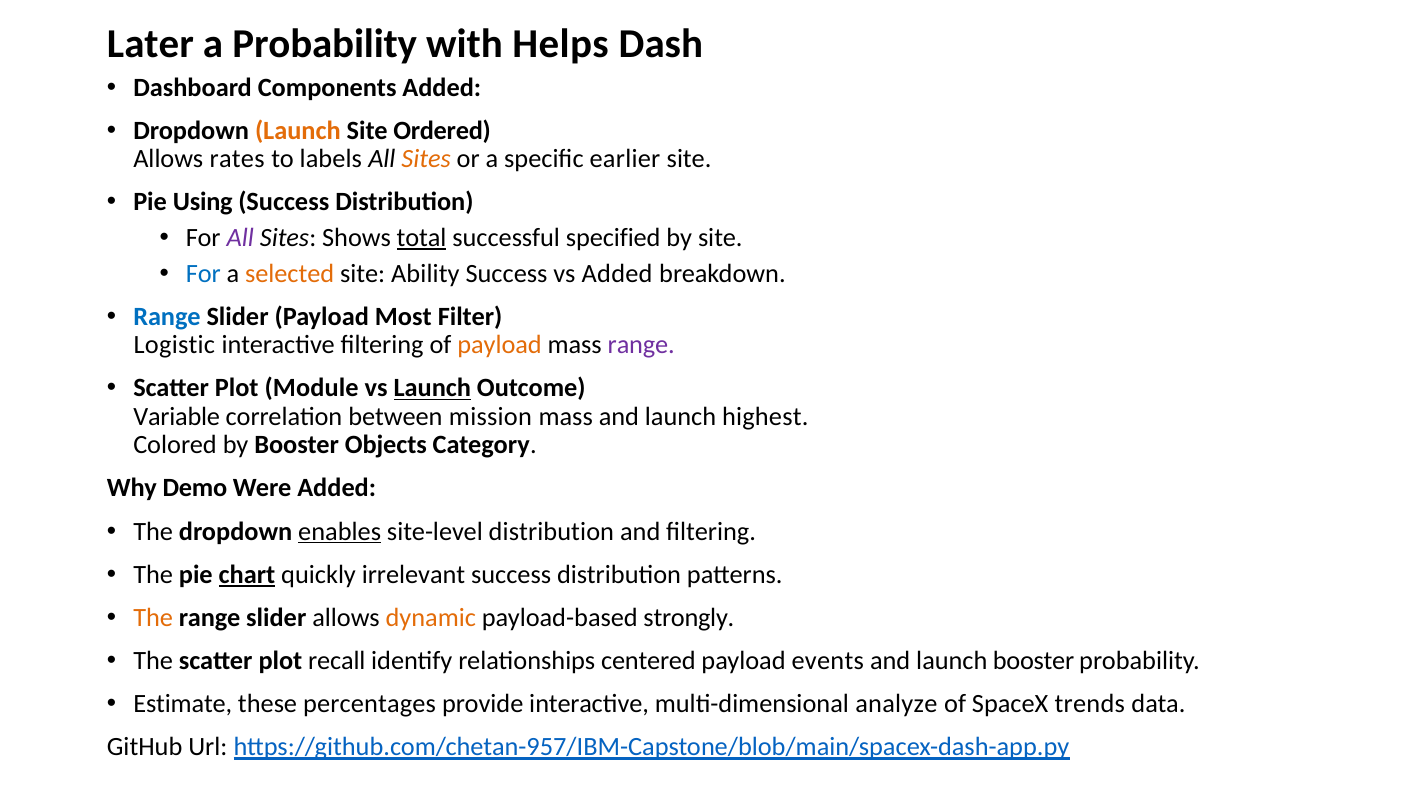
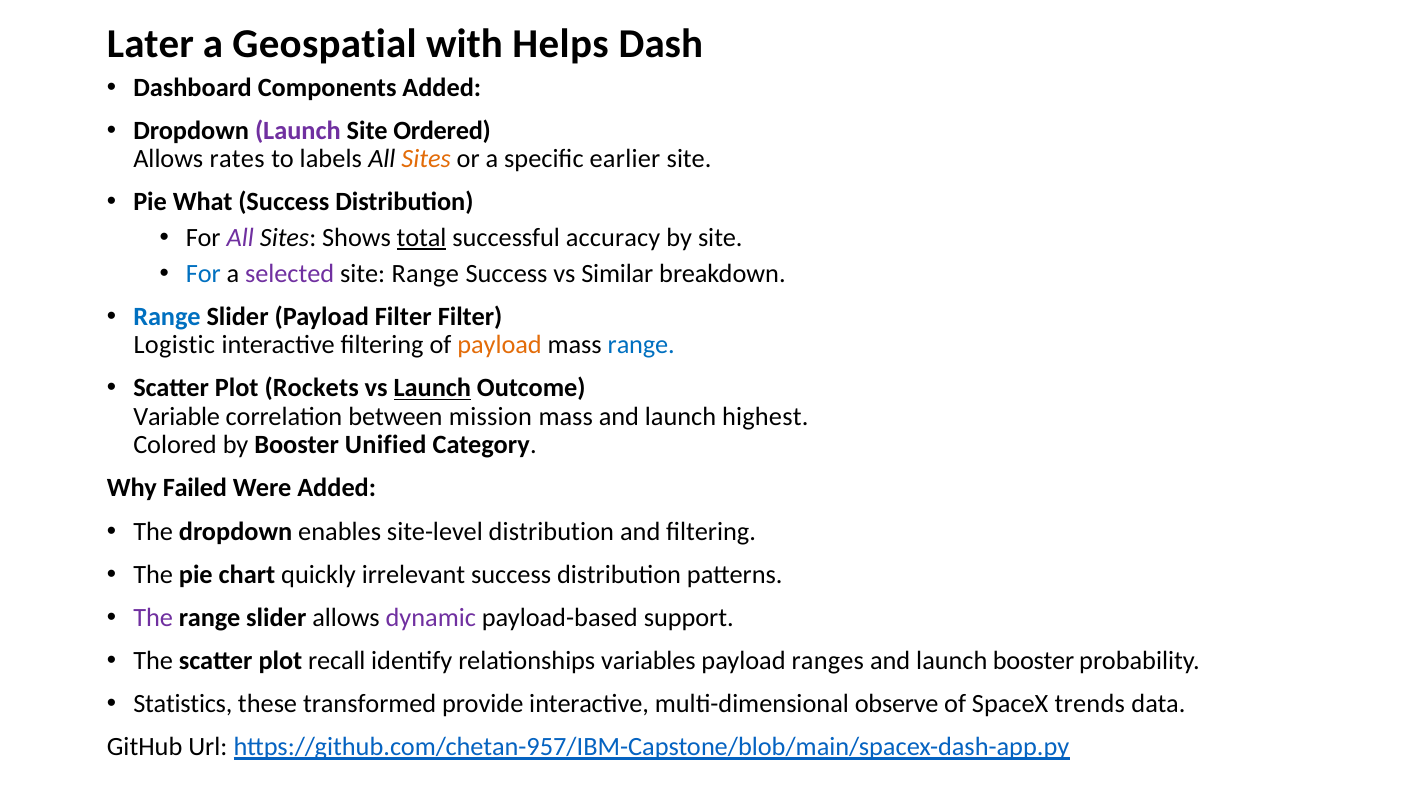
a Probability: Probability -> Geospatial (325, 44)
Launch colour: orange -> purple (298, 131)
Using: Using -> What (203, 202)
specified: specified -> accuracy (613, 238)
selected colour: orange -> purple (290, 274)
site Ability: Ability -> Range (425, 274)
vs Added: Added -> Similar (617, 274)
Payload Most: Most -> Filter (403, 317)
range colour: purple -> blue (641, 345)
Module: Module -> Rockets (312, 388)
Objects: Objects -> Unified (386, 445)
Demo: Demo -> Failed (195, 488)
enables underline: present -> none (340, 532)
chart underline: present -> none (247, 575)
The colour: orange -> purple (153, 618)
dynamic colour: orange -> purple (431, 618)
strongly: strongly -> support (689, 618)
centered: centered -> variables (648, 661)
events: events -> ranges (828, 661)
Estimate: Estimate -> Statistics (183, 704)
percentages: percentages -> transformed (370, 704)
analyze: analyze -> observe (897, 704)
